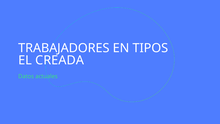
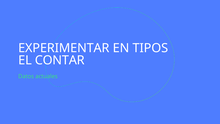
TRABAJADORES: TRABAJADORES -> EXPERIMENTAR (64, 48)
CREADA: CREADA -> CONTAR (60, 60)
